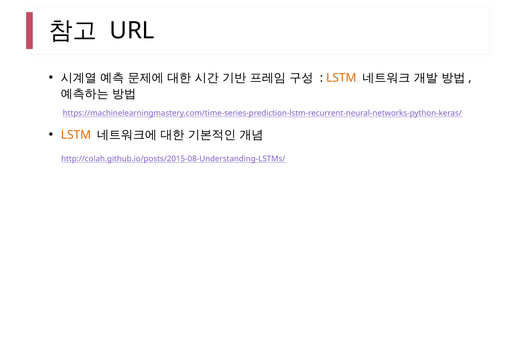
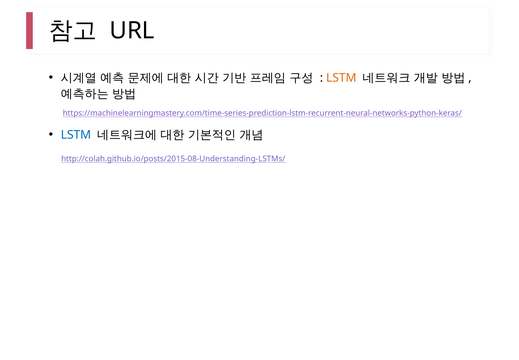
LSTM colour: orange -> blue (76, 135)
